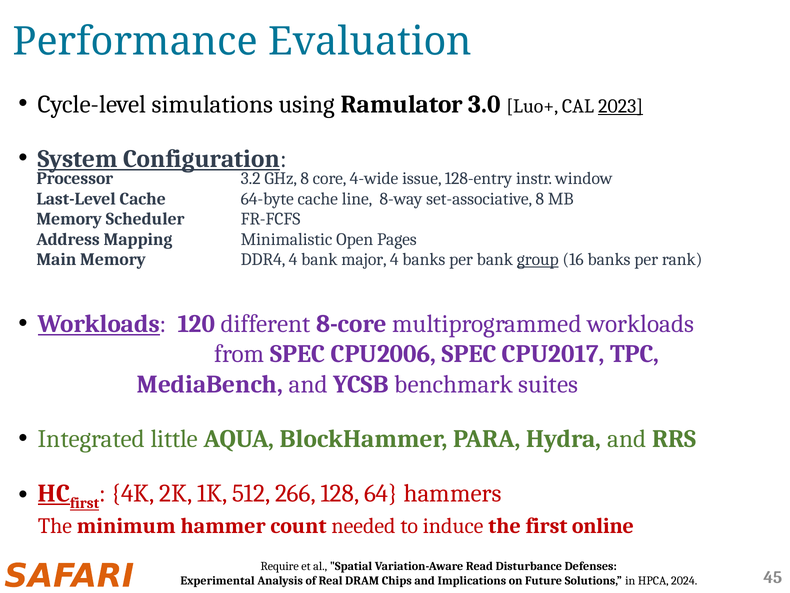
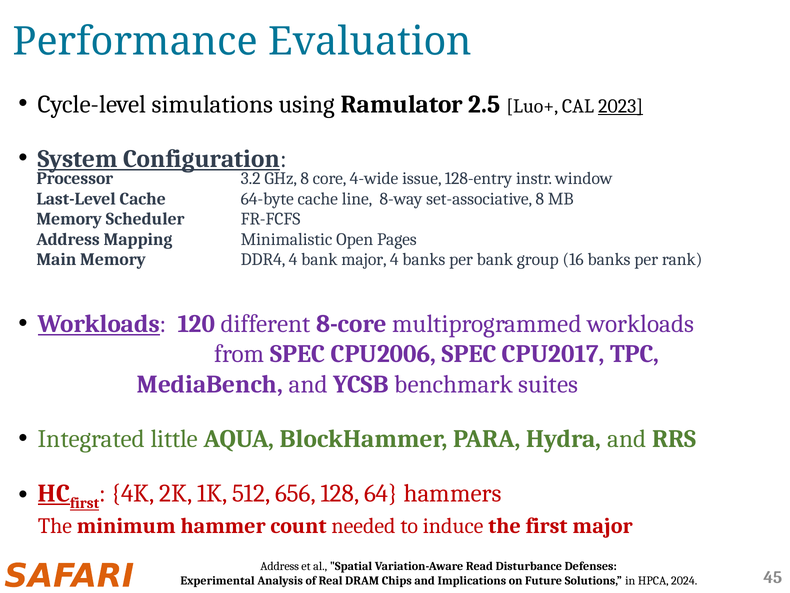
3.0: 3.0 -> 2.5 (484, 104)
group underline: present -> none (538, 259)
266: 266 -> 656 (295, 493)
first online: online -> major (603, 526)
Require: Require -> Address (280, 566)
